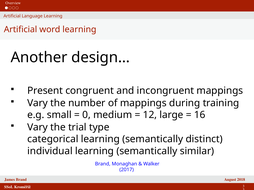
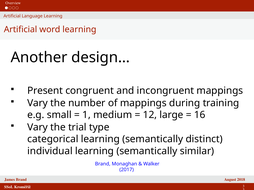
0: 0 -> 1 (87, 115)
